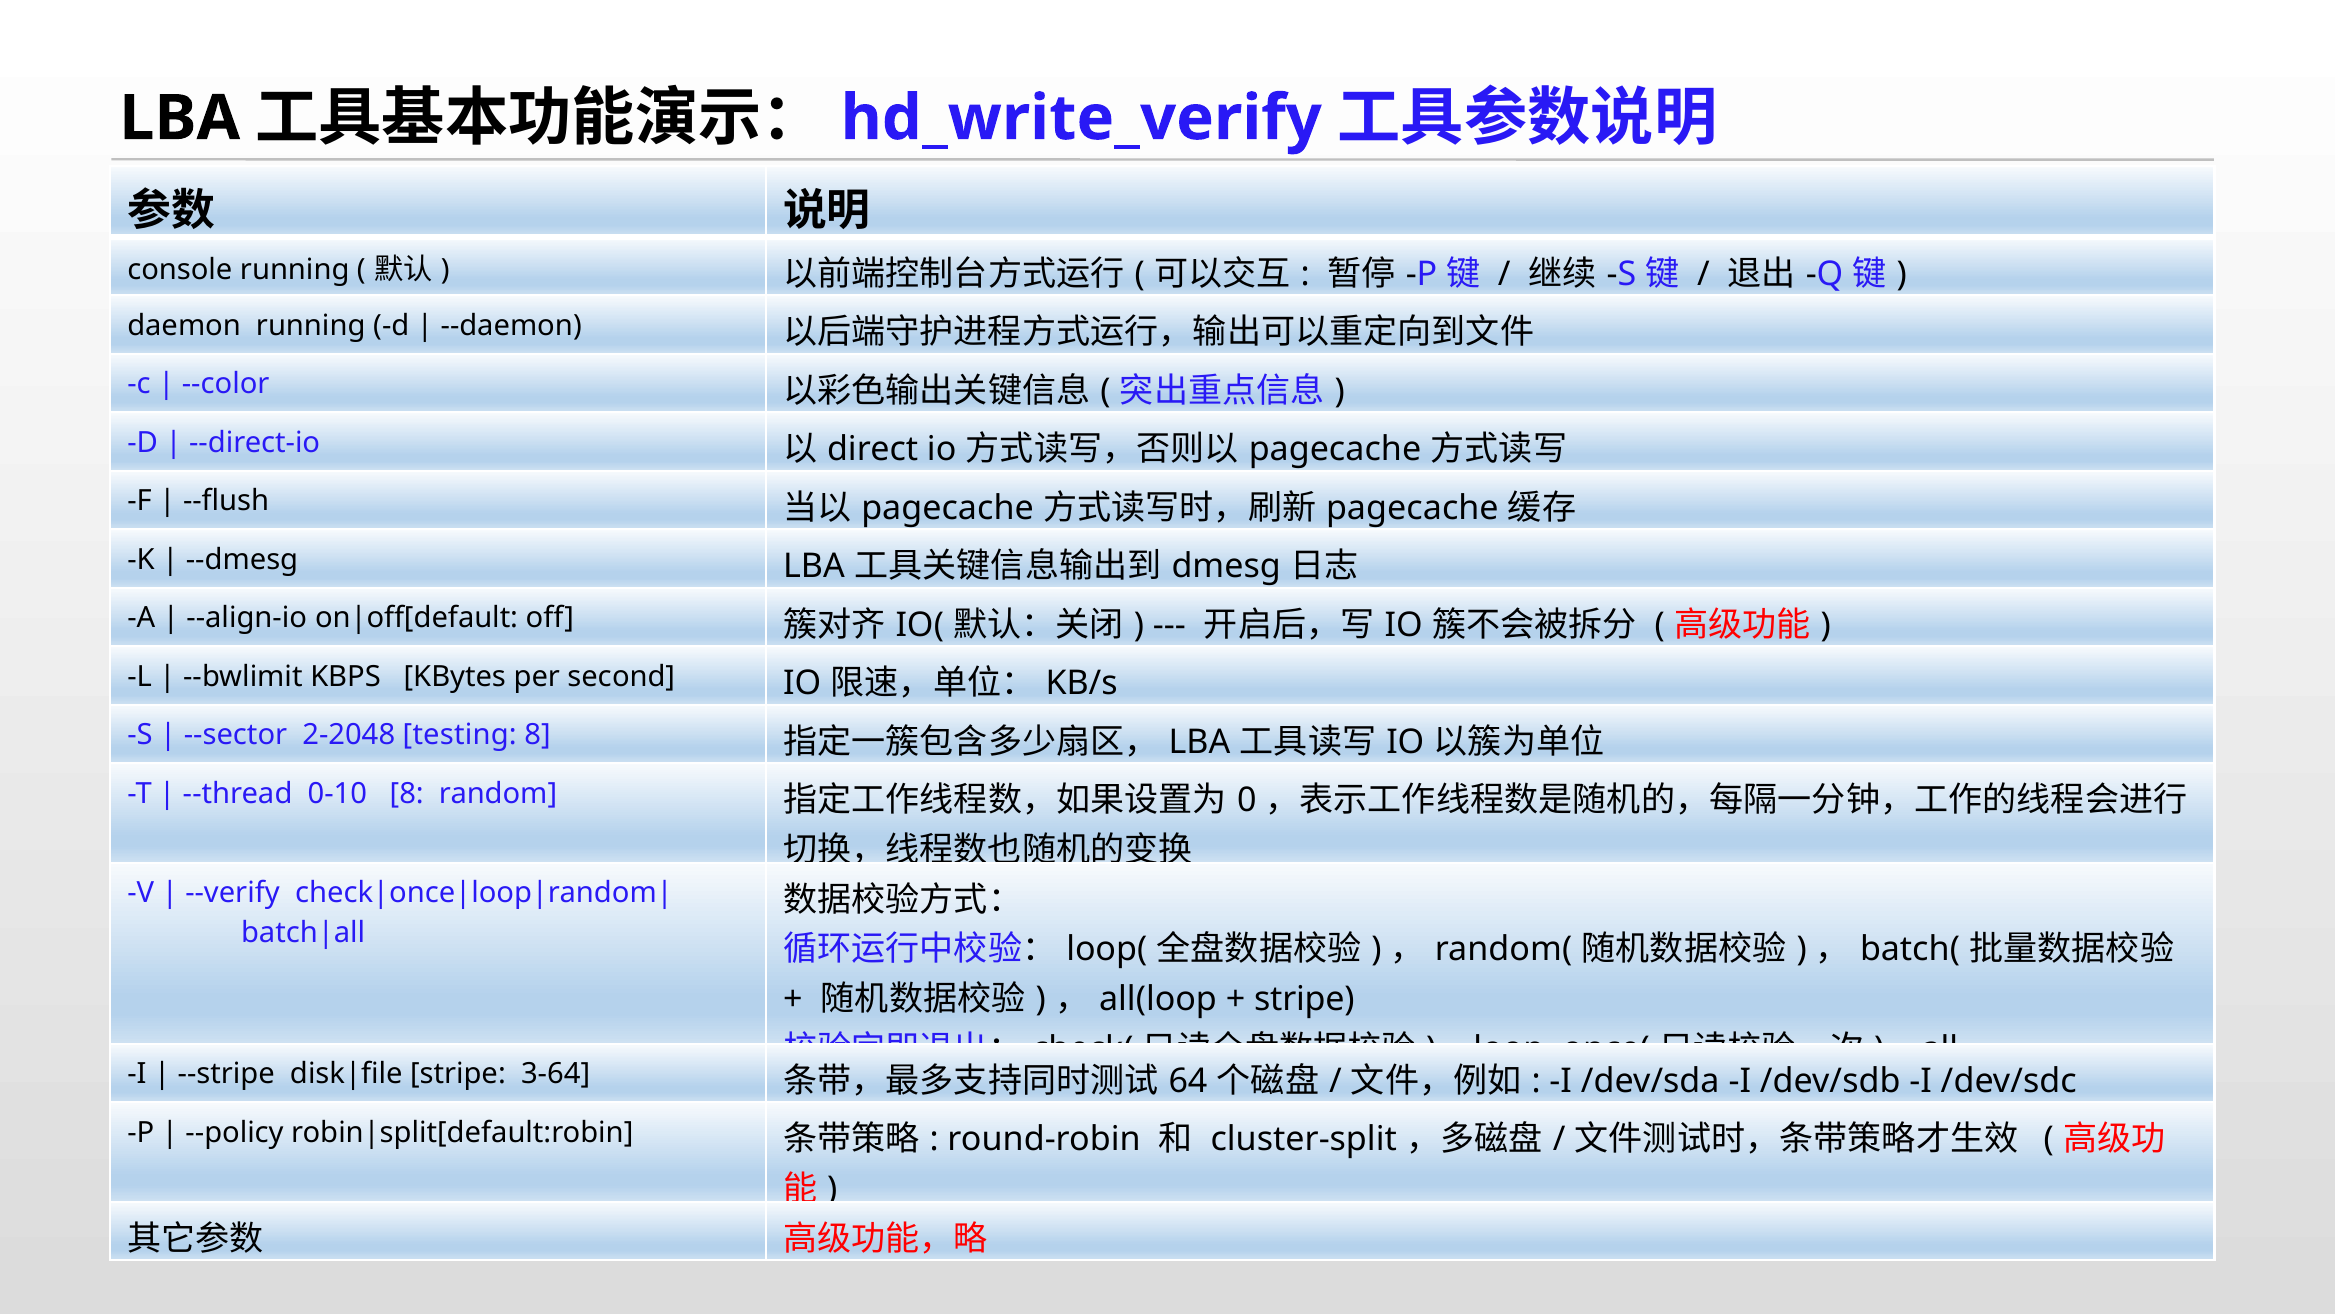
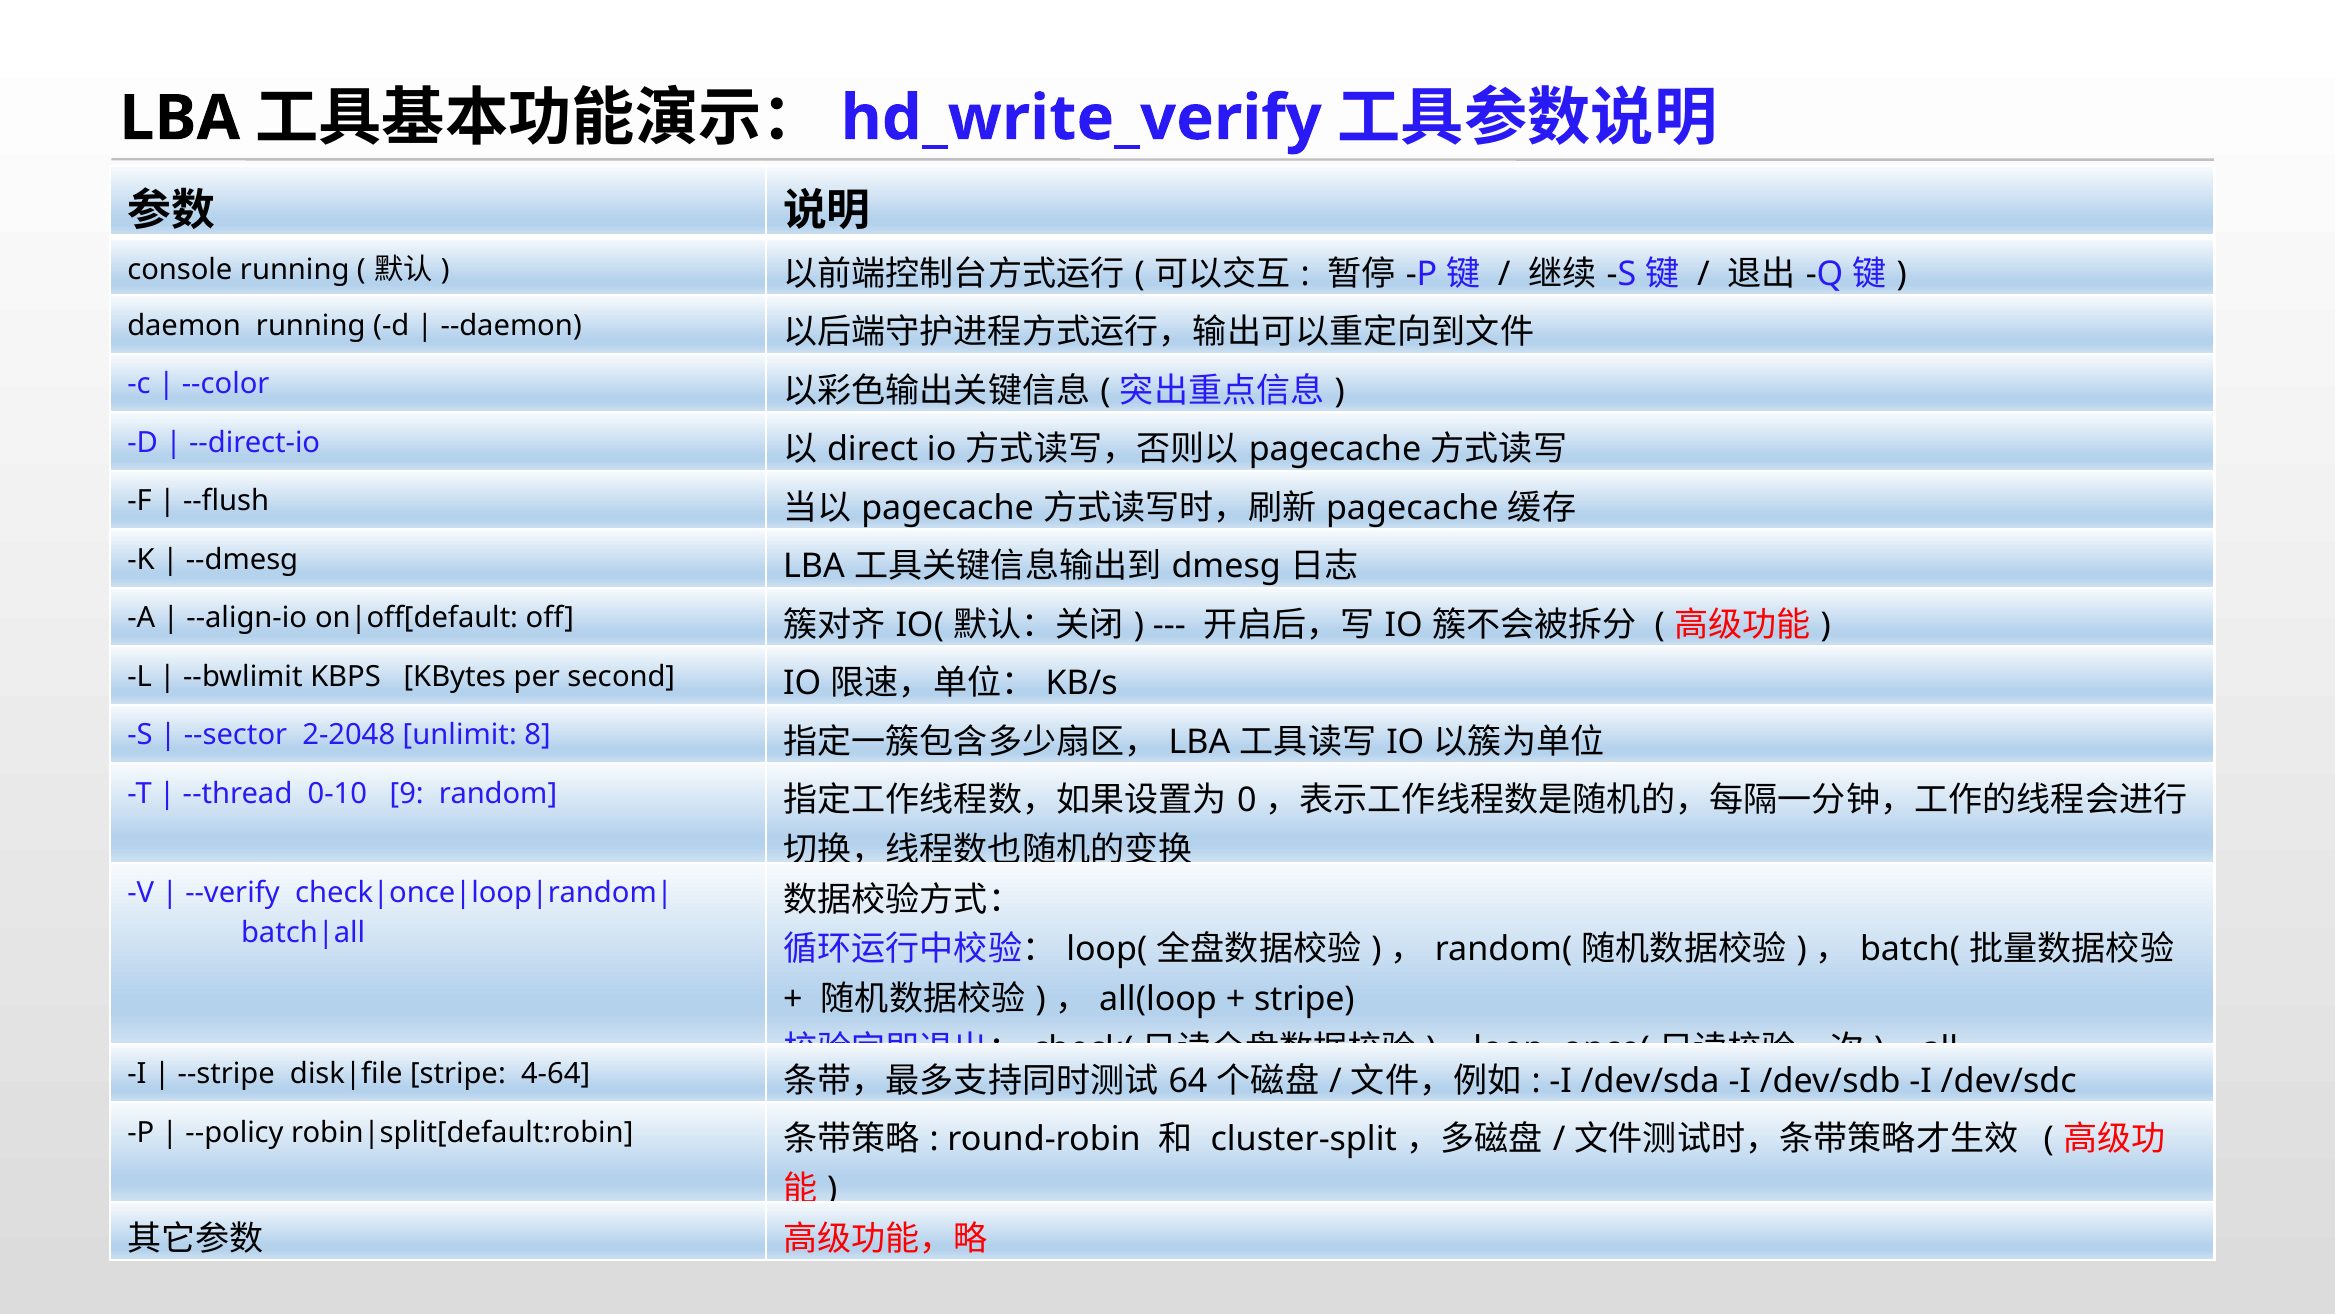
testing: testing -> unlimit (460, 735)
0-10 8: 8 -> 9 (407, 793)
3-64: 3-64 -> 4-64 (556, 1074)
